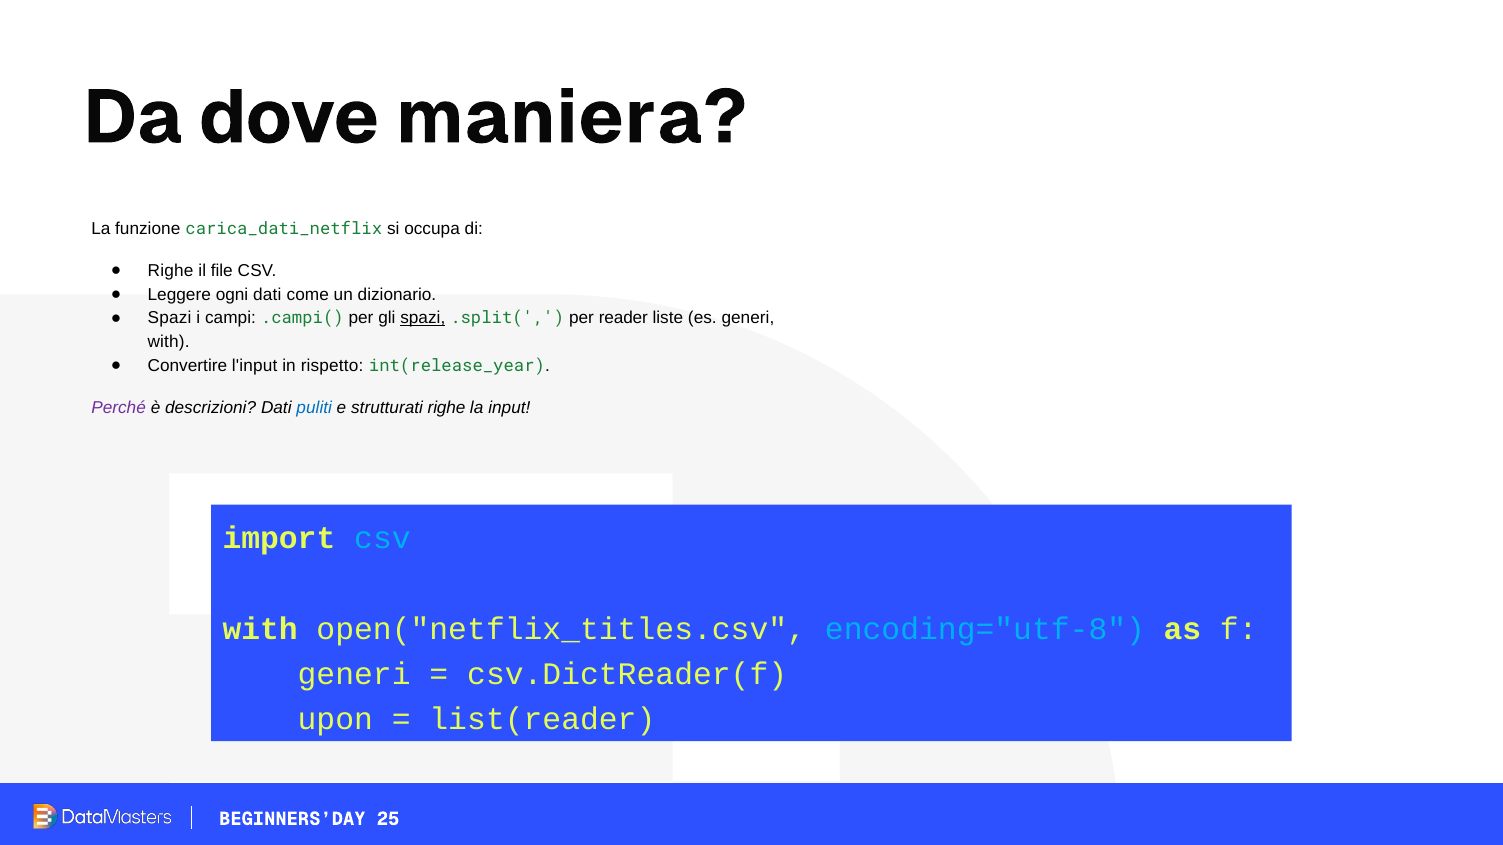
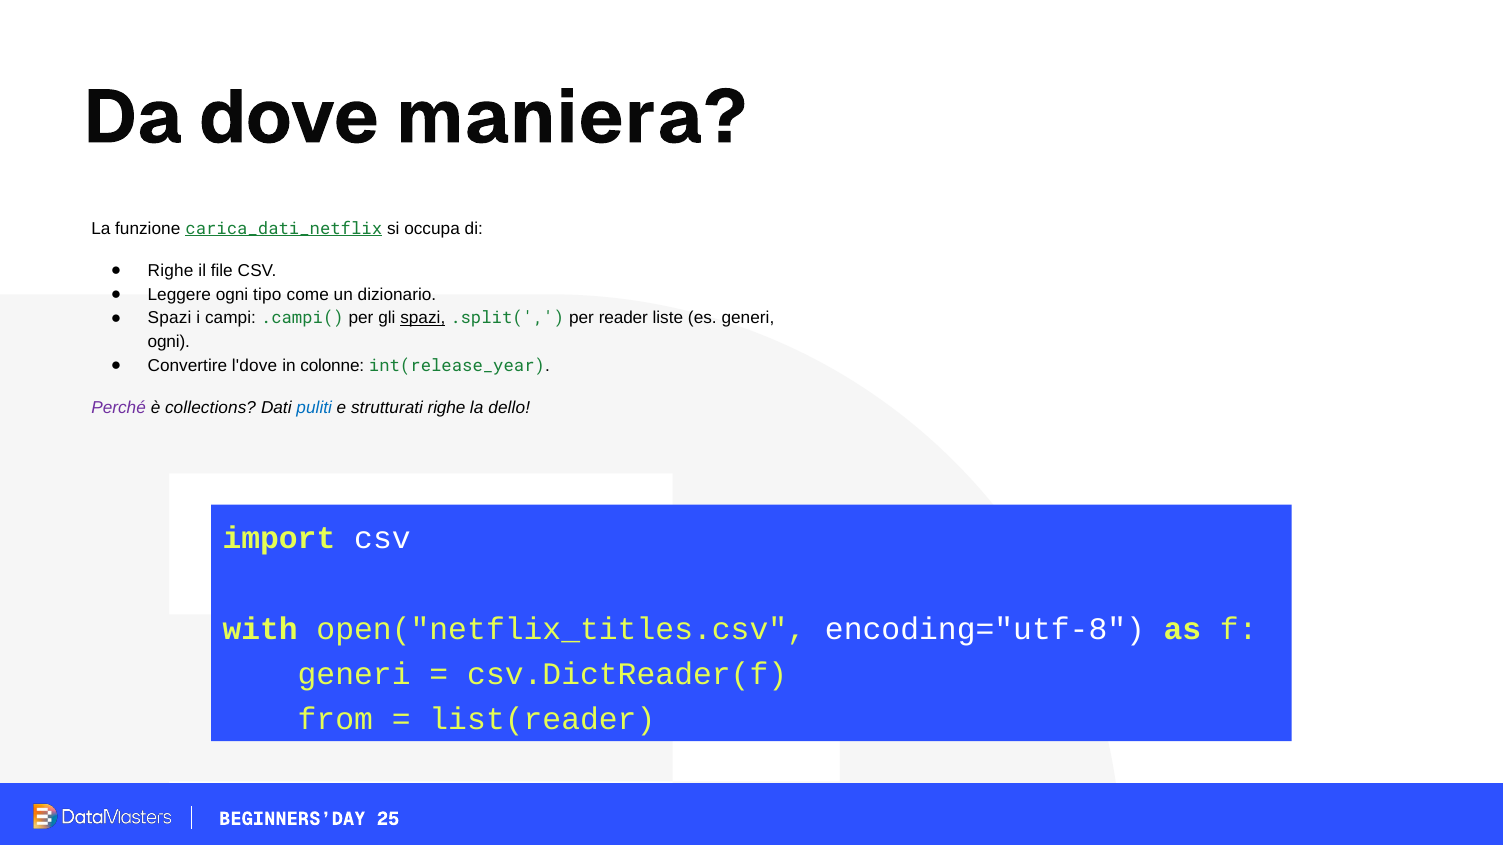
carica_dati_netflix underline: none -> present (284, 228)
ogni dati: dati -> tipo (267, 295)
with: with -> ogni (169, 342)
l'input: l'input -> l'dove (255, 366)
rispetto: rispetto -> colonne (332, 366)
descrizioni: descrizioni -> collections (211, 408)
input: input -> dello (509, 408)
csv colour: light blue -> white (382, 539)
encoding="utf-8 colour: light blue -> white (985, 629)
upon: upon -> from (335, 719)
